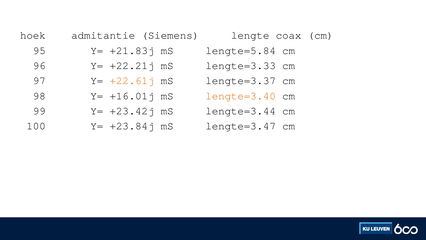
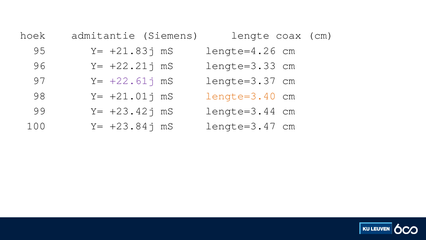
lengte=5.84: lengte=5.84 -> lengte=4.26 (241, 50)
+22.61j colour: orange -> purple (132, 81)
+16.01j: +16.01j -> +21.01j (132, 96)
